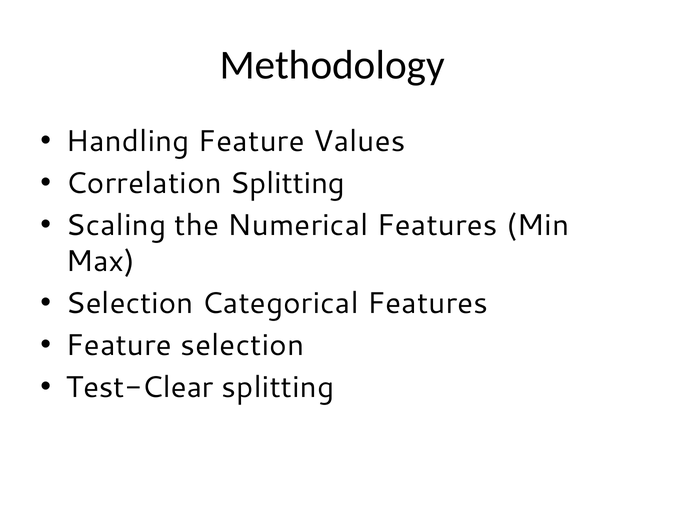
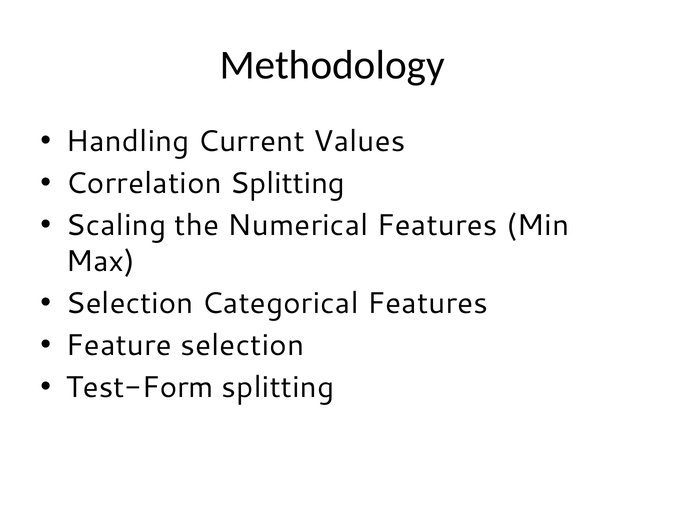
Handling Feature: Feature -> Current (251, 141)
Test-Clear: Test-Clear -> Test-Form (140, 387)
